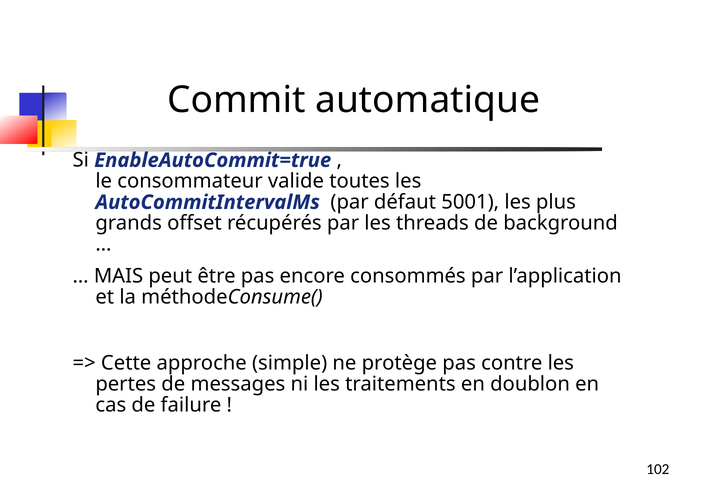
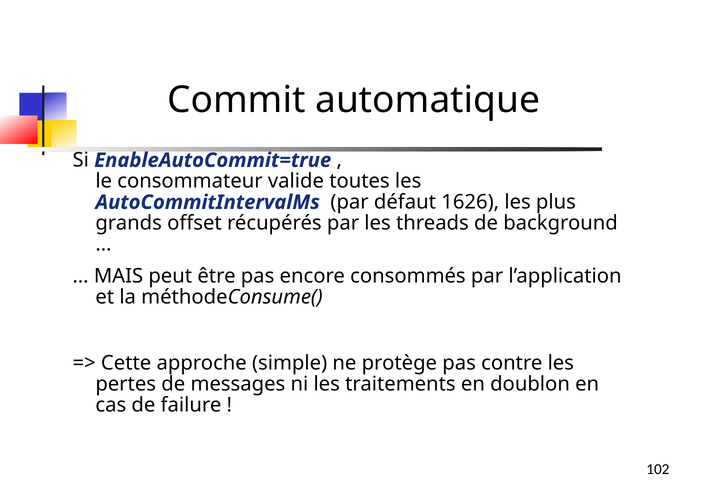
5001: 5001 -> 1626 (470, 203)
